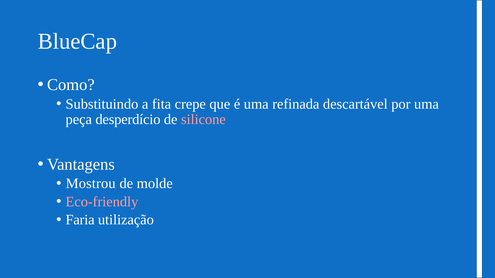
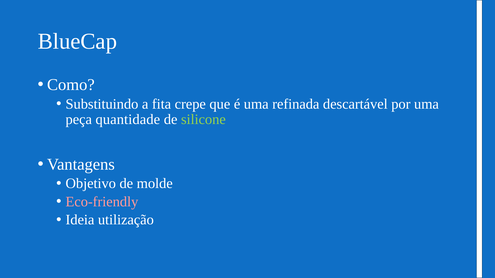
desperdício: desperdício -> quantidade (128, 120)
silicone colour: pink -> light green (203, 120)
Mostrou: Mostrou -> Objetivo (91, 184)
Faria: Faria -> Ideia (80, 220)
